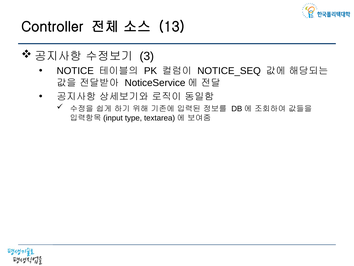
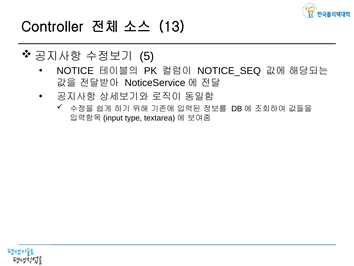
3: 3 -> 5 (147, 56)
